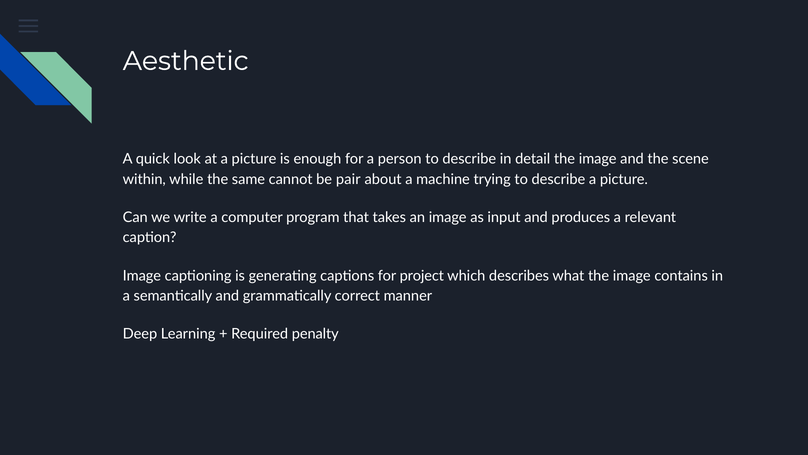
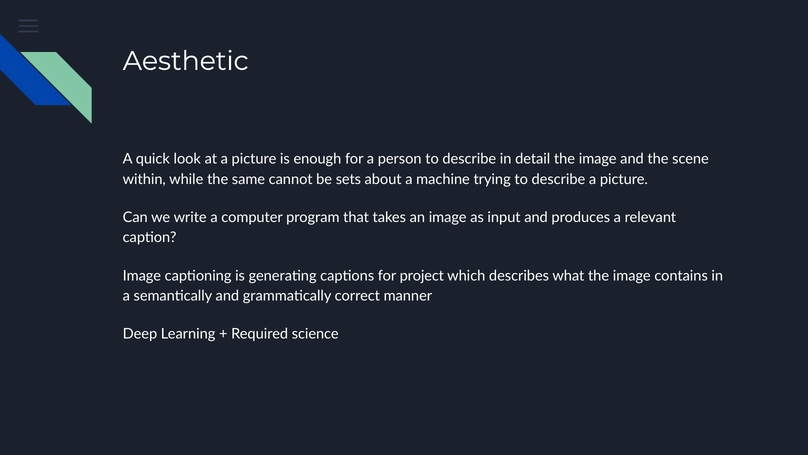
pair: pair -> sets (348, 179)
penalty: penalty -> science (315, 334)
